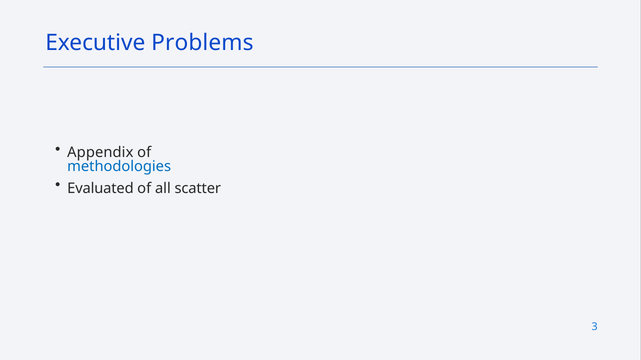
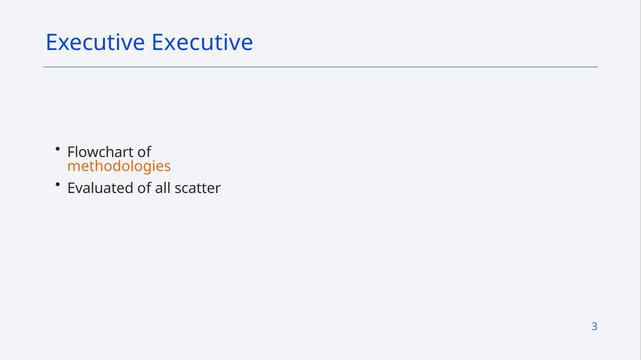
Executive Problems: Problems -> Executive (202, 43)
Appendix: Appendix -> Flowchart (100, 153)
methodologies colour: blue -> orange (119, 167)
